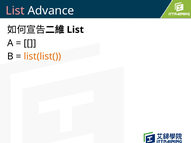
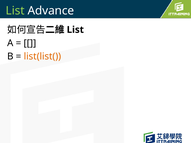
List colour: pink -> light green (15, 11)
